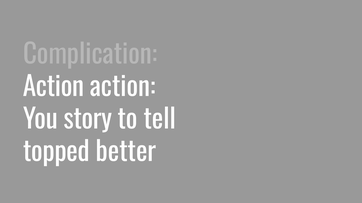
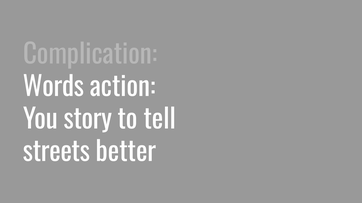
Action: Action -> Words (53, 87)
topped: topped -> streets (56, 153)
